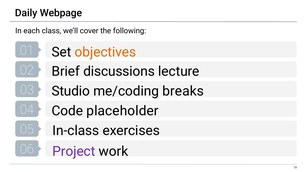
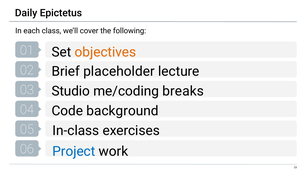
Webpage: Webpage -> Epictetus (61, 13)
discussions: discussions -> placeholder (119, 72)
placeholder: placeholder -> background (123, 111)
Project colour: purple -> blue (74, 151)
